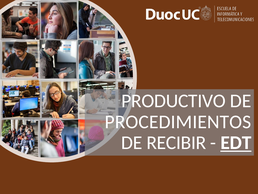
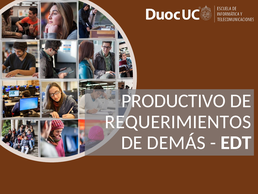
PROCEDIMIENTOS: PROCEDIMIENTOS -> REQUERIMIENTOS (178, 122)
RECIBIR: RECIBIR -> DEMÁS (176, 142)
EDT underline: present -> none (236, 142)
